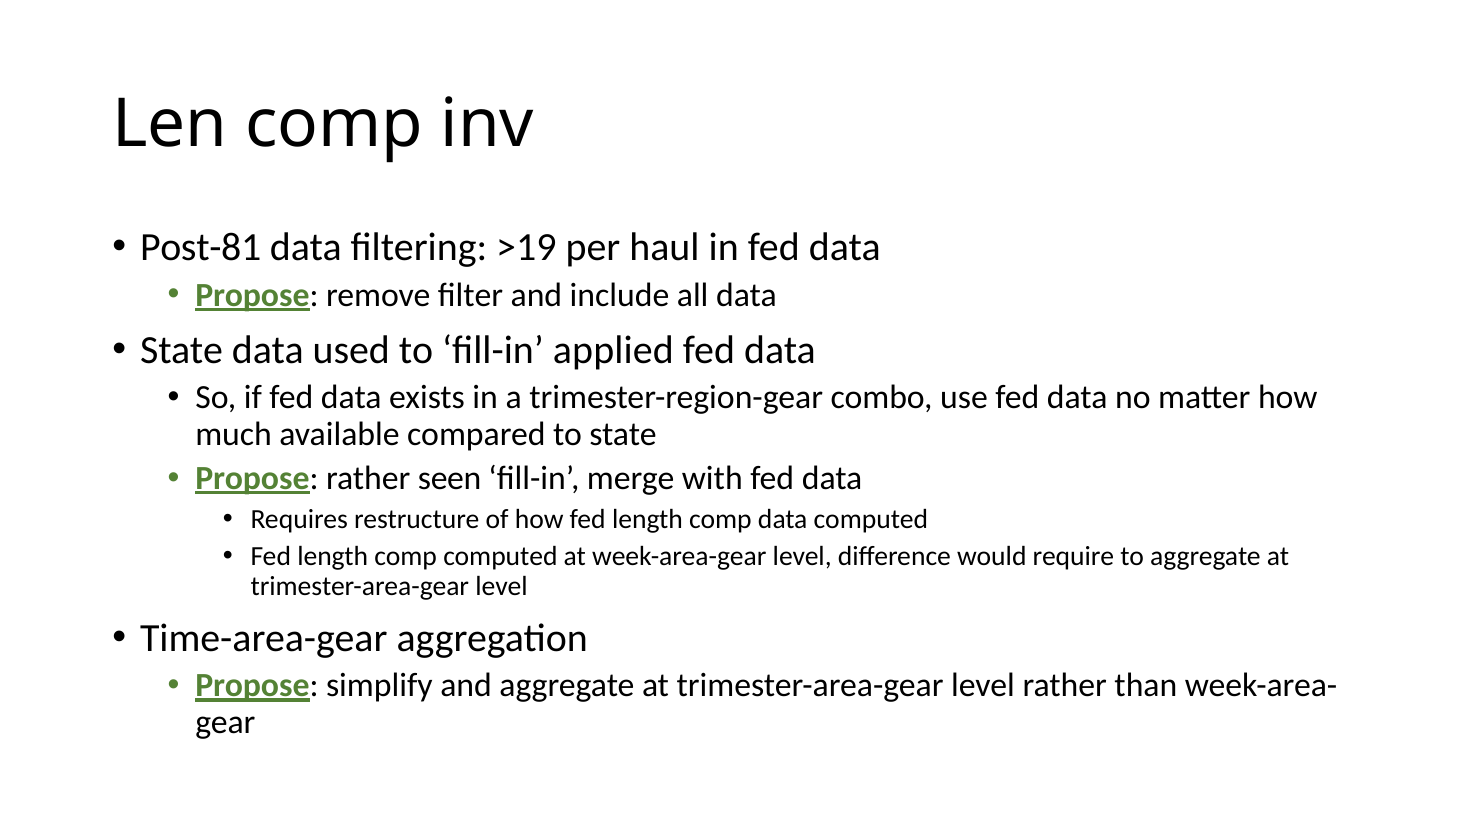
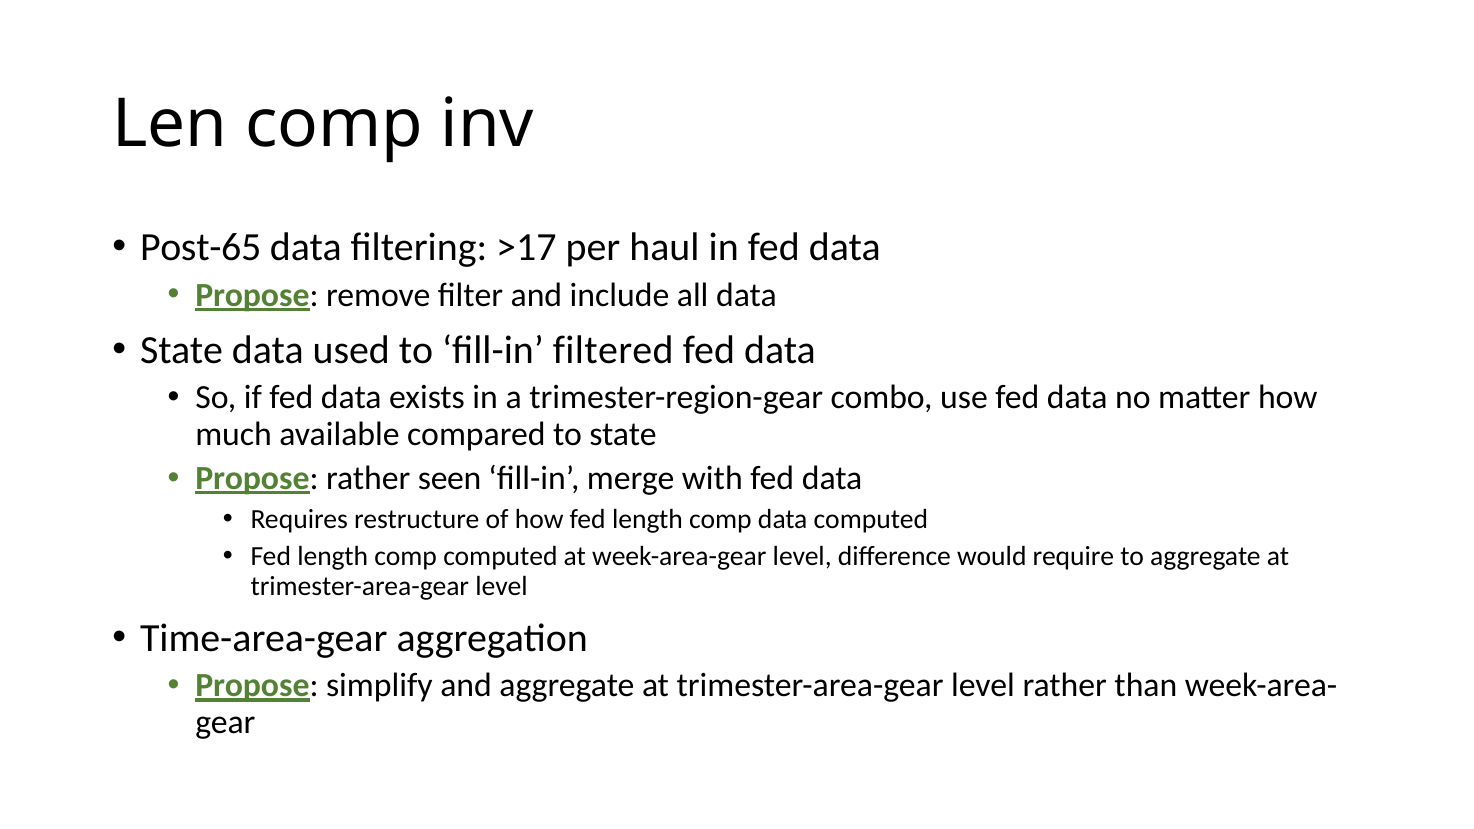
Post-81: Post-81 -> Post-65 (201, 248)
>19: >19 -> >17 (526, 248)
applied: applied -> filtered (613, 350)
